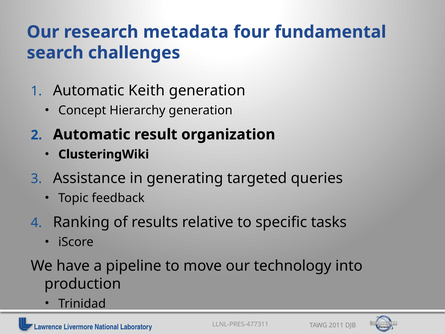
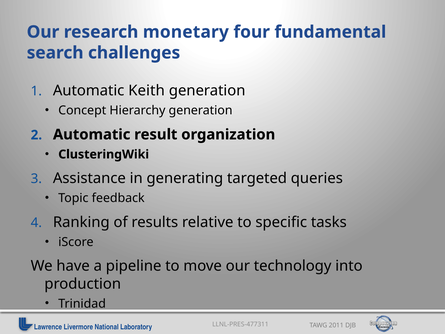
metadata: metadata -> monetary (186, 32)
